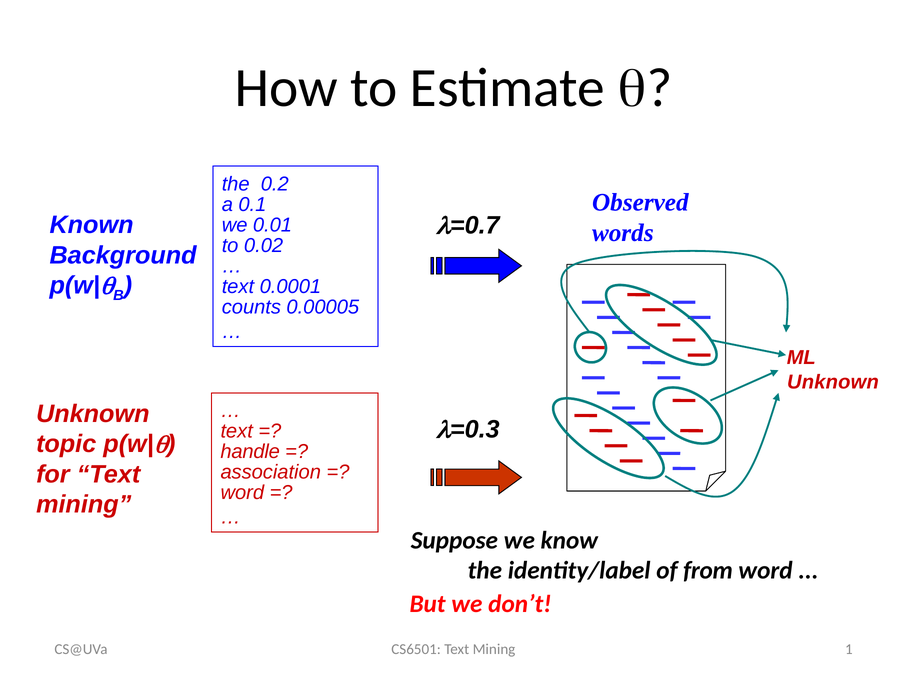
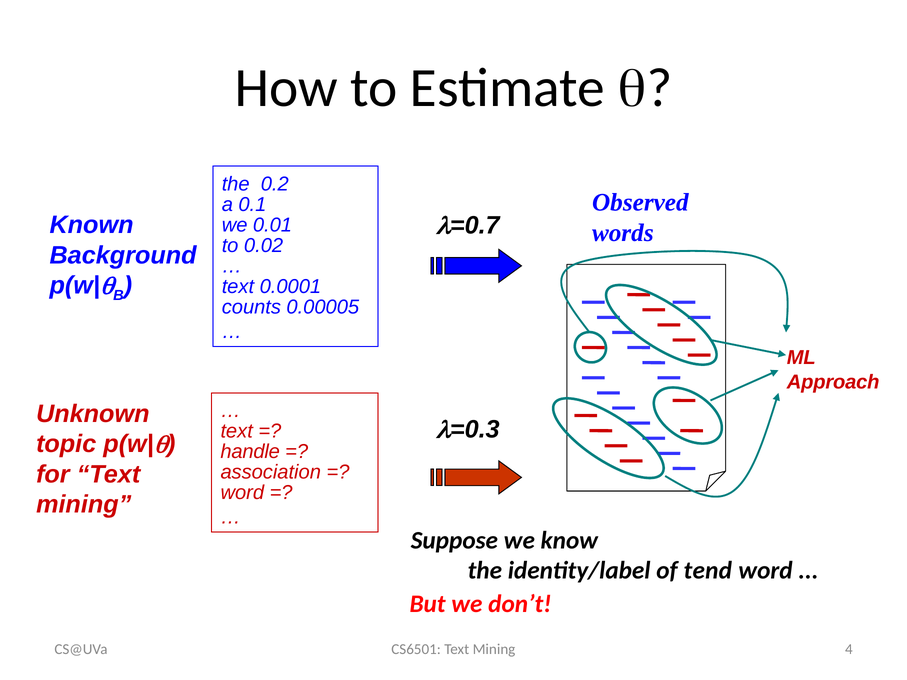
Unknown: Unknown -> Approach (833, 382)
from: from -> tend (708, 571)
1: 1 -> 4 (849, 649)
